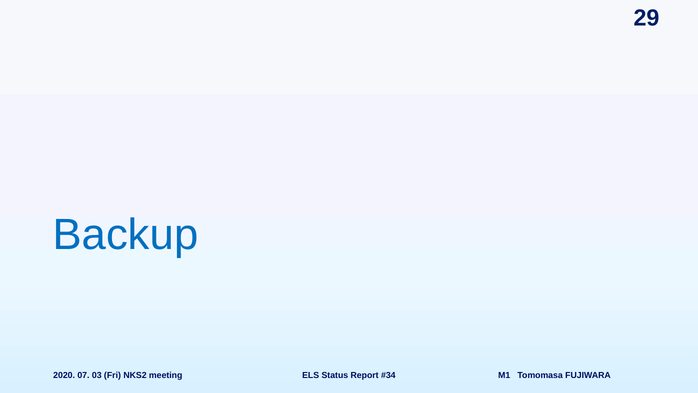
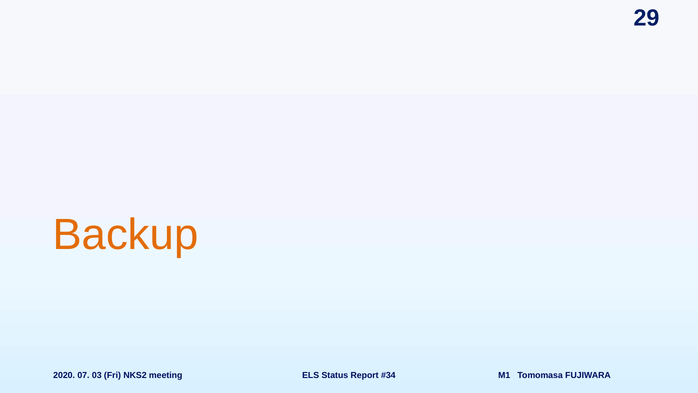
Backup colour: blue -> orange (126, 235)
